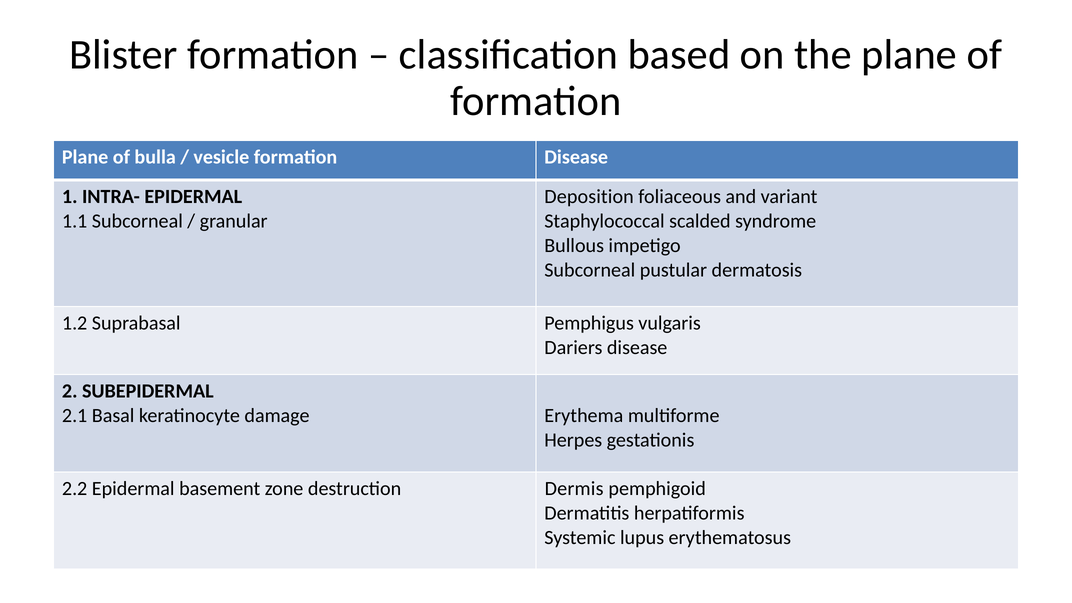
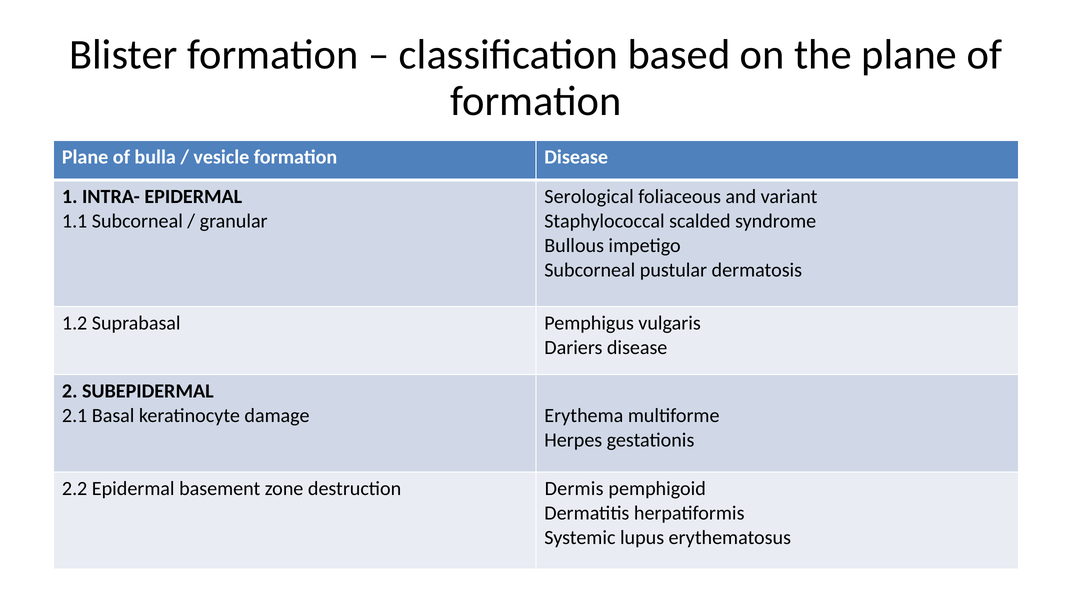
Deposition: Deposition -> Serological (589, 197)
